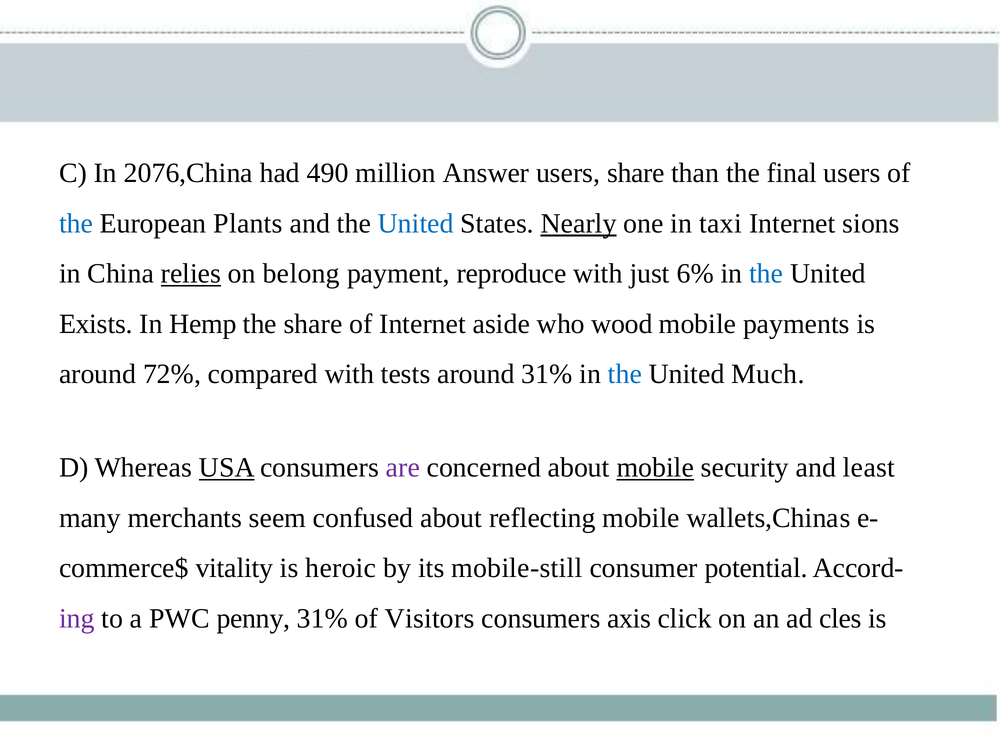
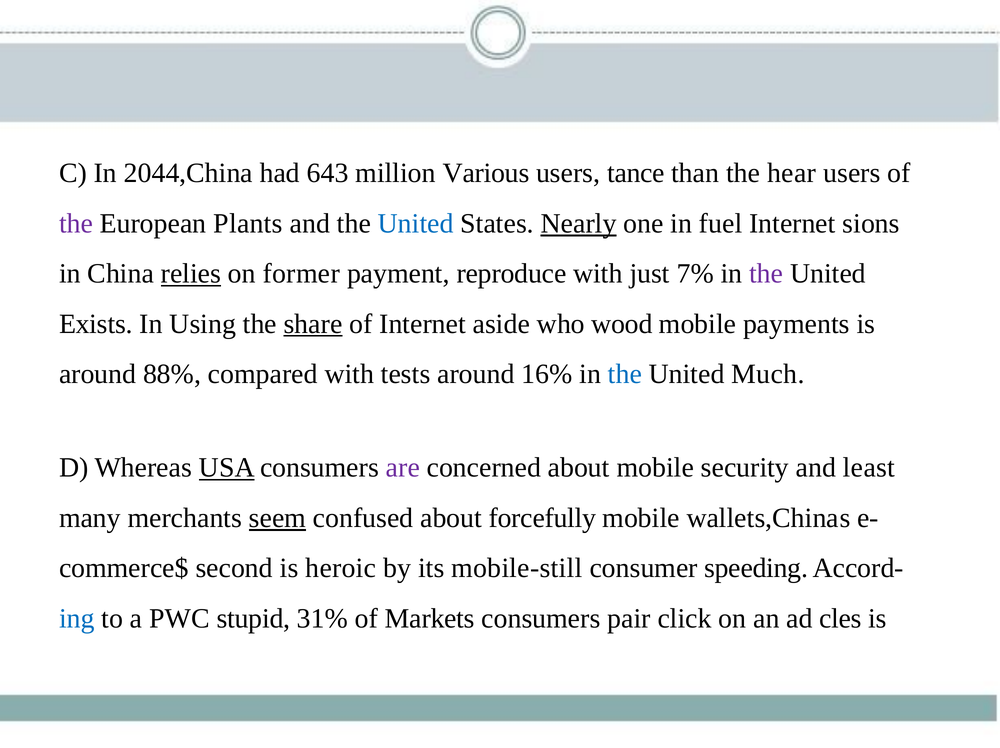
2076,China: 2076,China -> 2044,China (188, 173)
490: 490 -> 643 (328, 173)
Answer: Answer -> Various (486, 173)
users share: share -> tance (636, 173)
final: final -> hear (792, 173)
the colour: blue -> purple (76, 223)
taxi: taxi -> fuel (721, 223)
belong: belong -> former (301, 274)
6%: 6% -> 7% (695, 274)
the colour: blue -> purple (766, 274)
Hemp: Hemp -> Using (203, 324)
share underline: none -> present (313, 324)
72%: 72% -> 88% (172, 374)
around 31%: 31% -> 16% (547, 374)
mobile underline: present -> none (655, 468)
seem underline: none -> present (277, 518)
reflecting: reflecting -> forcefully (542, 518)
vitality: vitality -> second (234, 568)
potential: potential -> speeding (756, 568)
ing colour: purple -> blue (77, 618)
penny: penny -> stupid (253, 618)
Visitors: Visitors -> Markets (430, 618)
axis: axis -> pair (629, 618)
